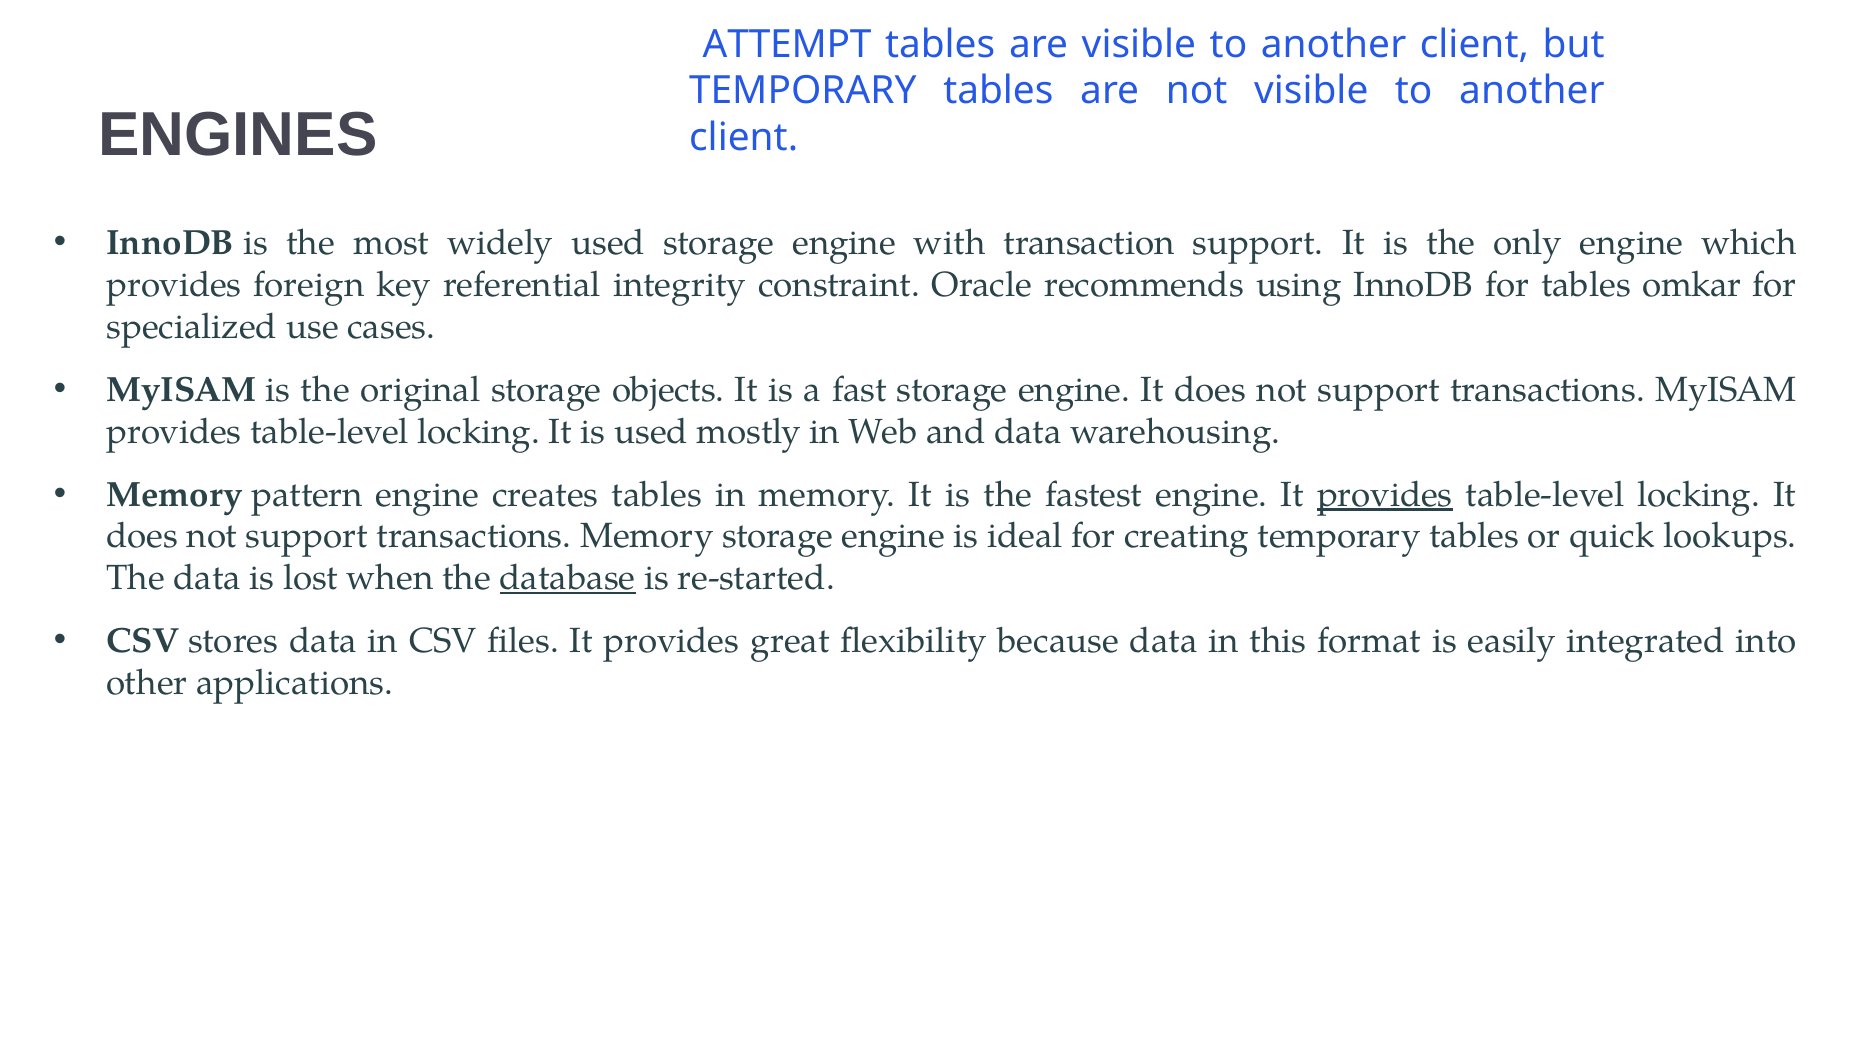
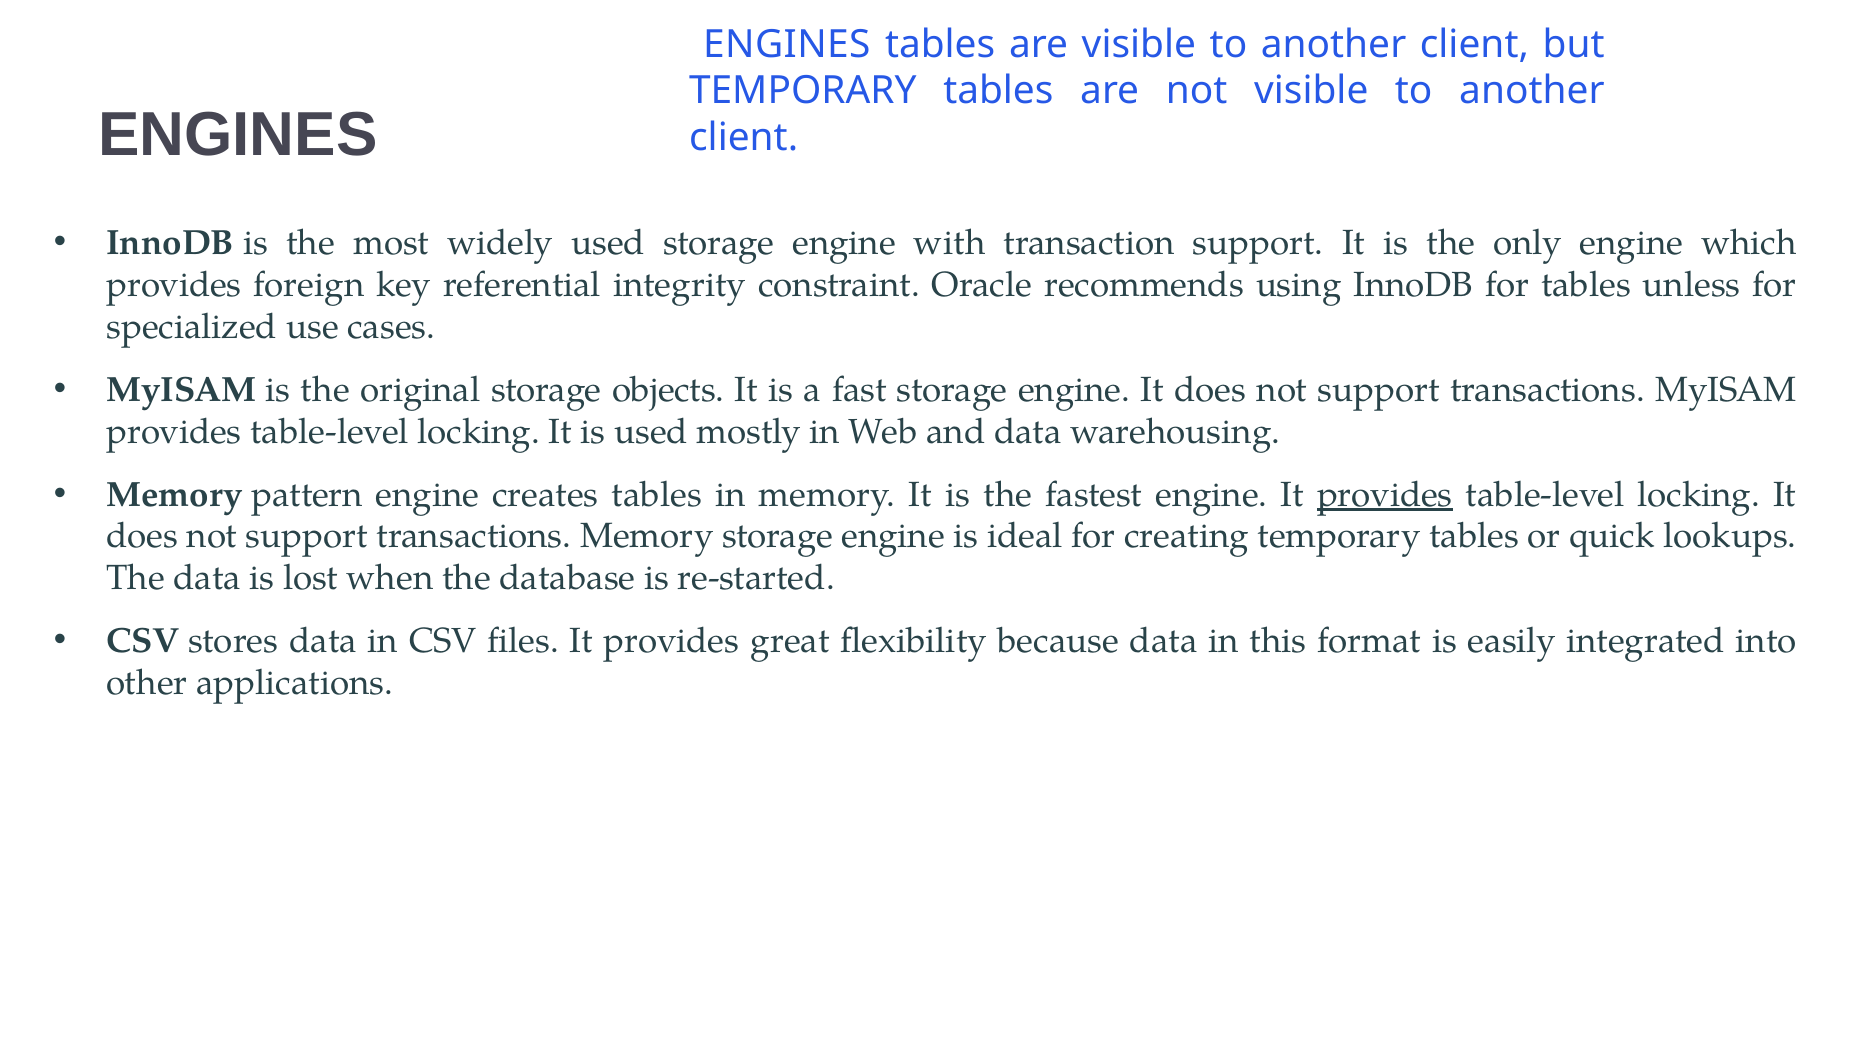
ATTEMPT: ATTEMPT -> ENGINES (787, 45)
omkar: omkar -> unless (1692, 285)
database underline: present -> none (568, 578)
